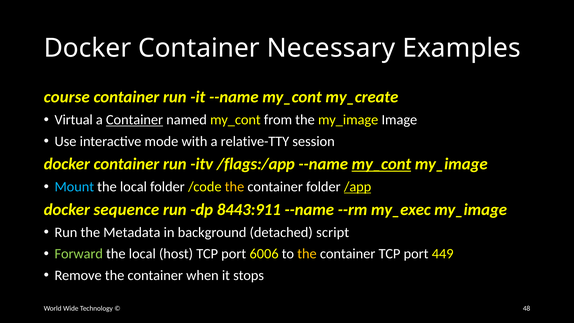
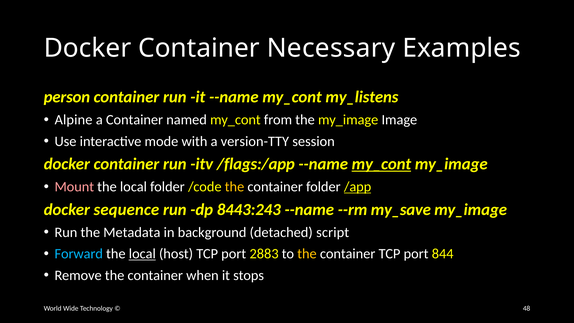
course: course -> person (67, 97)
my_create: my_create -> my_listens (362, 97)
Virtual: Virtual -> Alpine (74, 120)
Container underline: present -> none (134, 120)
relative-TTY: relative-TTY -> version-TTY (255, 141)
Mount colour: light blue -> pink (74, 187)
8443:911: 8443:911 -> 8443:243 (249, 210)
my_exec: my_exec -> my_save (401, 210)
Forward colour: light green -> light blue (79, 254)
local underline: none -> present (142, 254)
6006: 6006 -> 2883 (264, 254)
449: 449 -> 844 (443, 254)
